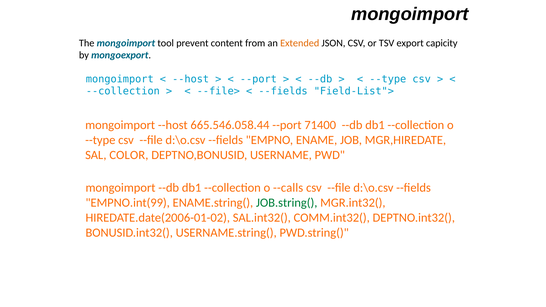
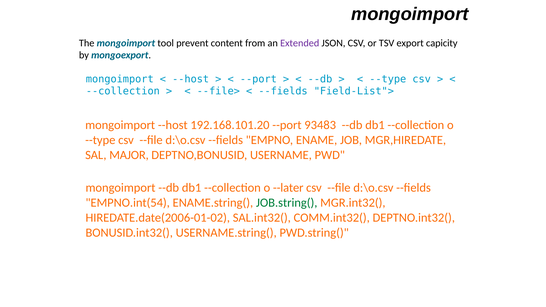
Extended colour: orange -> purple (300, 43)
665.546.058.44: 665.546.058.44 -> 192.168.101.20 (230, 125)
71400: 71400 -> 93483 (320, 125)
COLOR: COLOR -> MAJOR (129, 155)
--calls: --calls -> --later (288, 188)
EMPNO.int(99: EMPNO.int(99 -> EMPNO.int(54 (128, 203)
